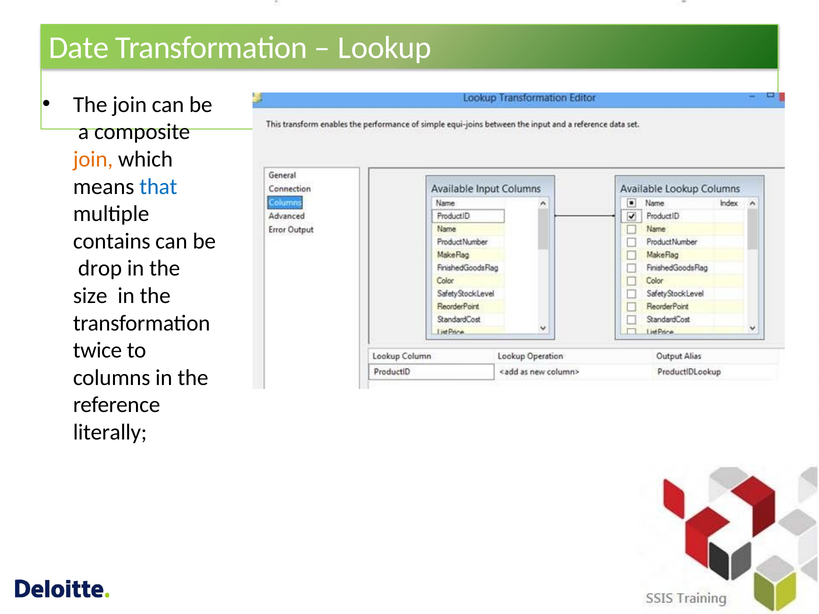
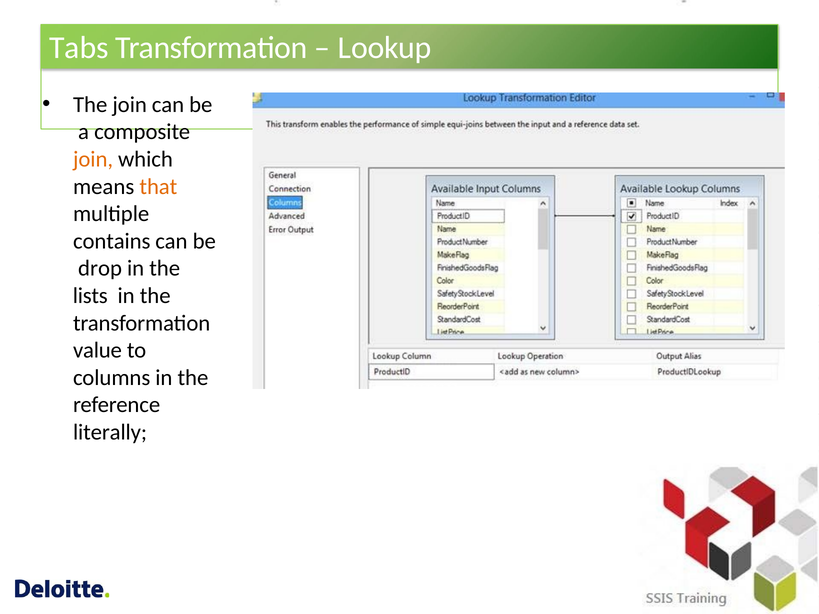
Date: Date -> Tabs (79, 48)
that colour: blue -> orange (158, 187)
size: size -> lists (90, 296)
twice: twice -> value (97, 350)
